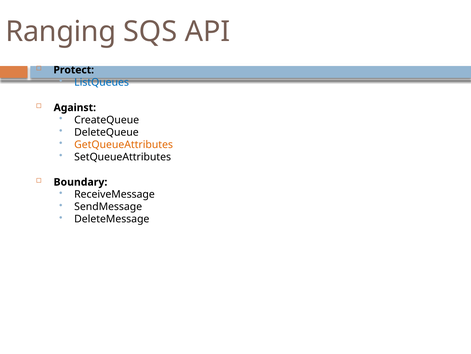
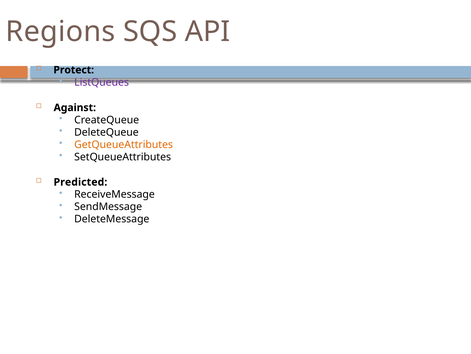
Ranging: Ranging -> Regions (60, 32)
ListQueues colour: blue -> purple (102, 82)
Boundary: Boundary -> Predicted (80, 182)
